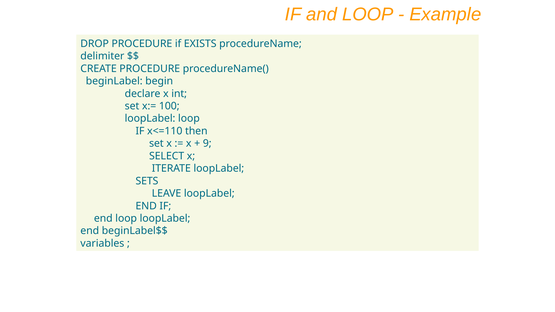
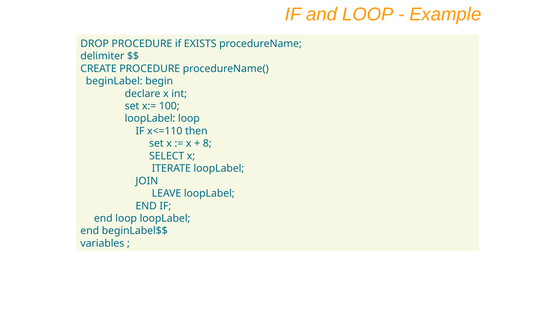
9: 9 -> 8 (207, 144)
SETS: SETS -> JOIN (147, 181)
